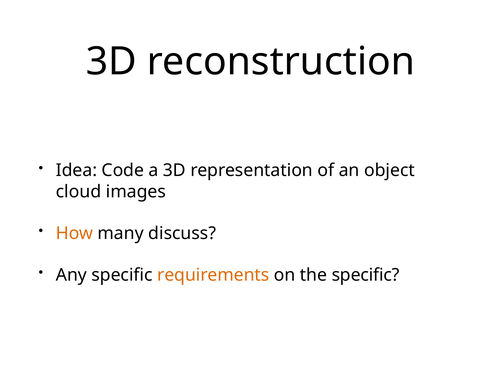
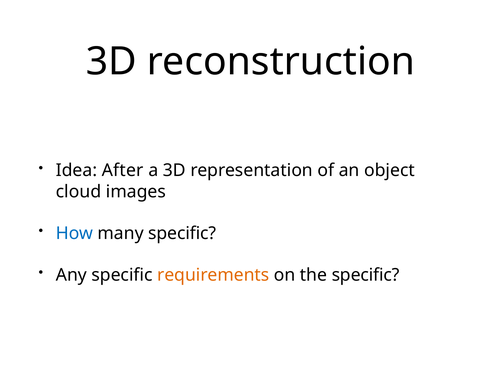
Code: Code -> After (123, 170)
How colour: orange -> blue (74, 233)
many discuss: discuss -> specific (182, 233)
